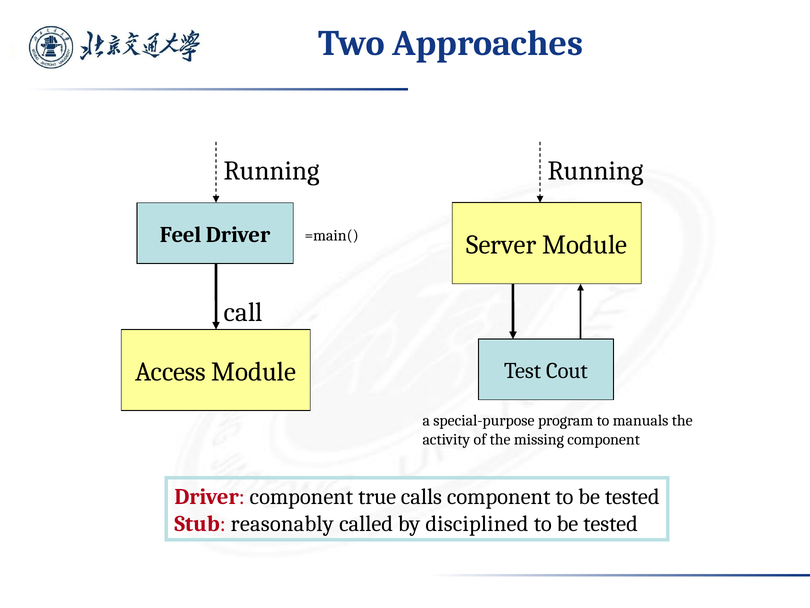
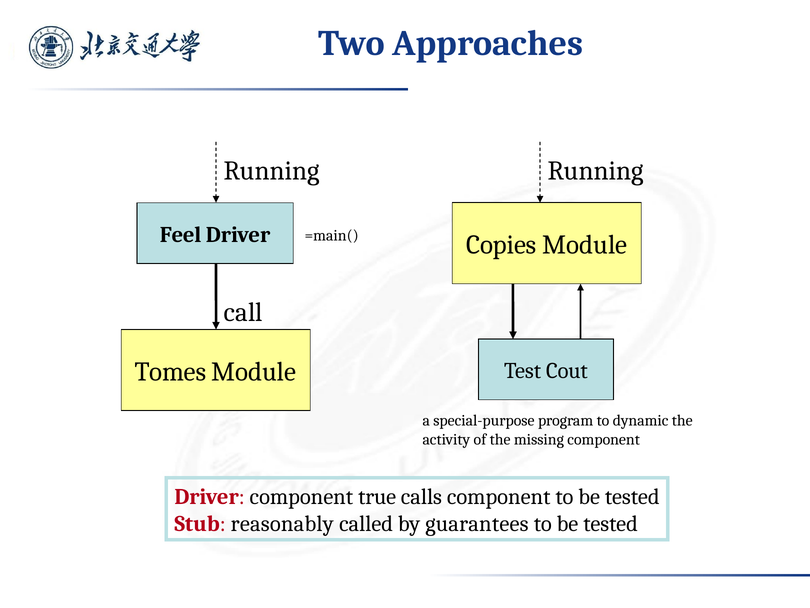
Server: Server -> Copies (501, 245)
Access: Access -> Tomes (170, 372)
manuals: manuals -> dynamic (641, 420)
disciplined: disciplined -> guarantees (477, 523)
